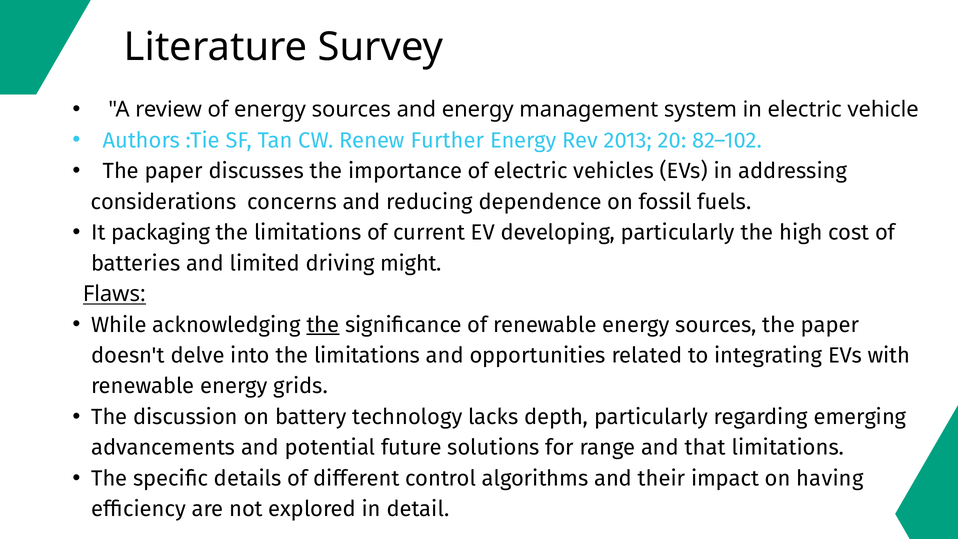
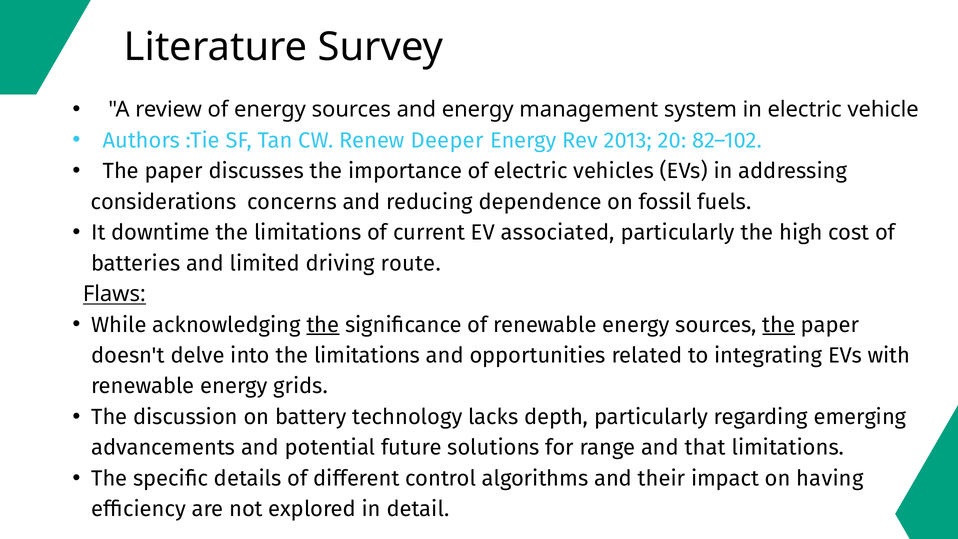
Further: Further -> Deeper (447, 140)
packaging: packaging -> downtime (161, 232)
developing: developing -> associated (558, 232)
might: might -> route (411, 263)
the underline: none -> present (779, 325)
